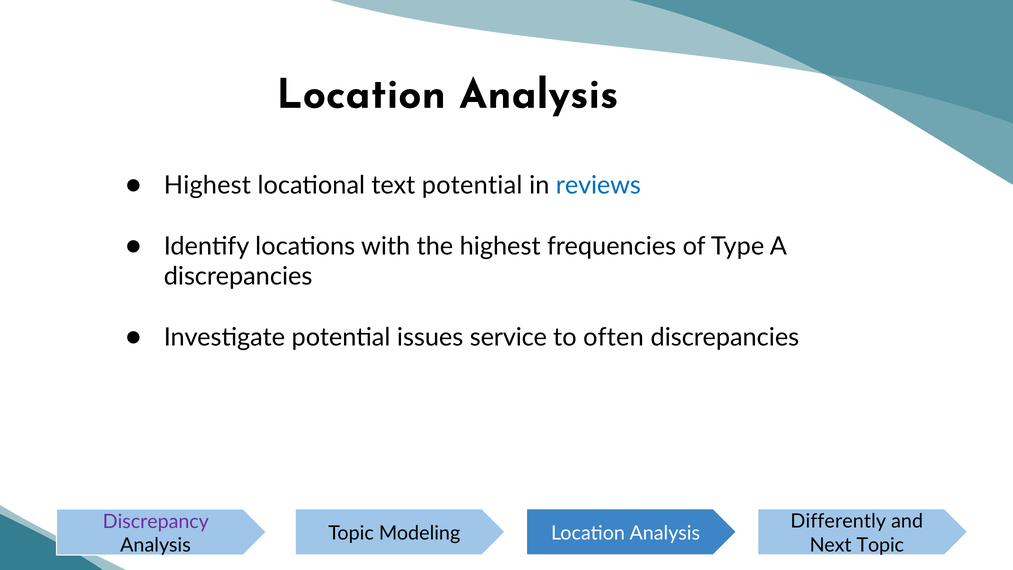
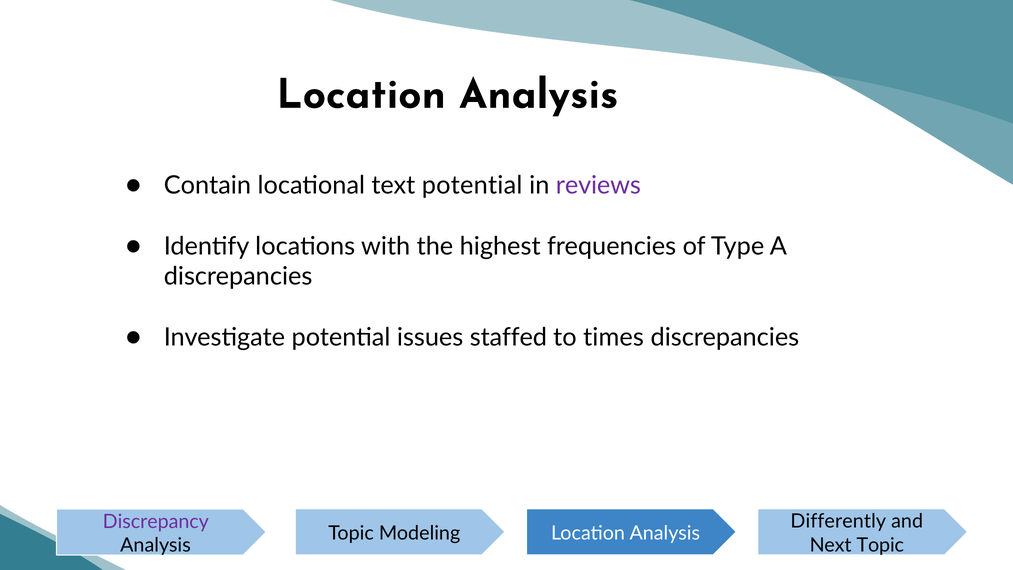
Highest: Highest -> Contain (207, 185)
reviews colour: blue -> purple (598, 185)
service: service -> staffed (508, 337)
often: often -> times (614, 337)
